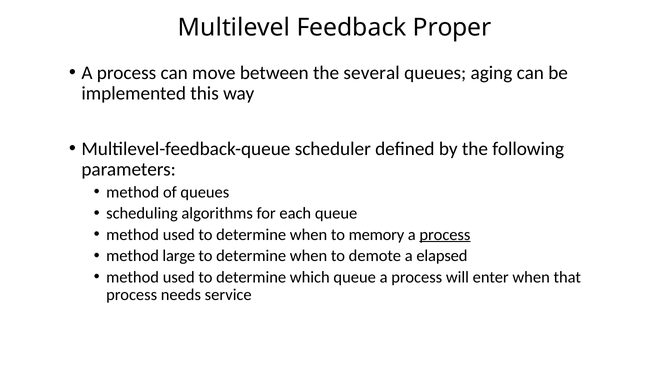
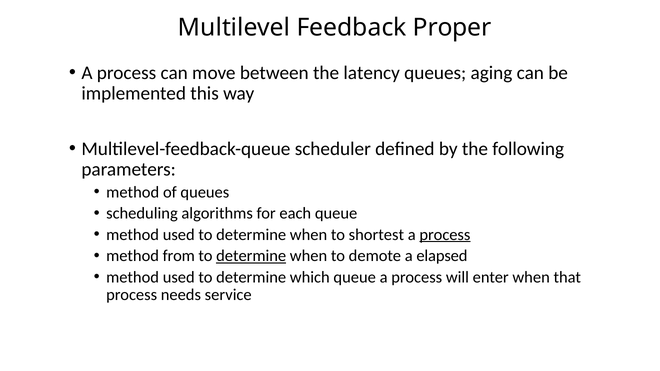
several: several -> latency (372, 73)
memory: memory -> shortest (376, 235)
large: large -> from (179, 256)
determine underline: none -> present (251, 256)
